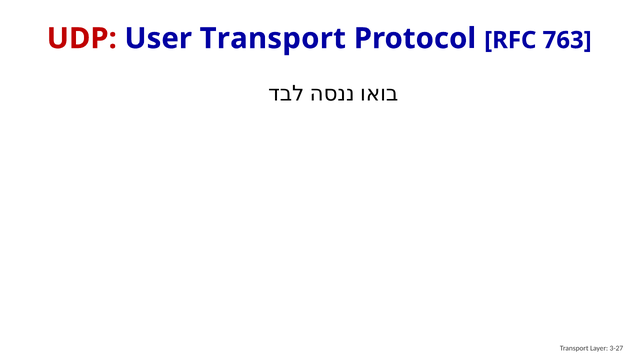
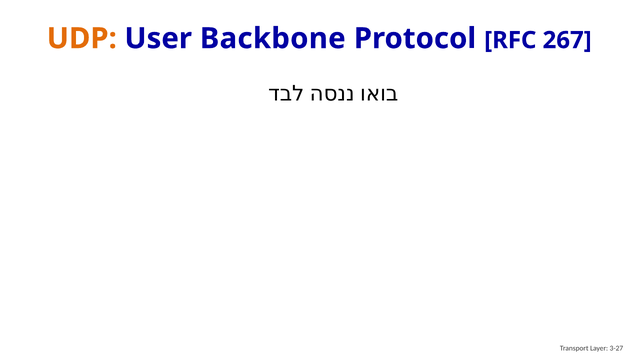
UDP colour: red -> orange (82, 38)
User Transport: Transport -> Backbone (273, 38)
763: 763 -> 267 (567, 40)
